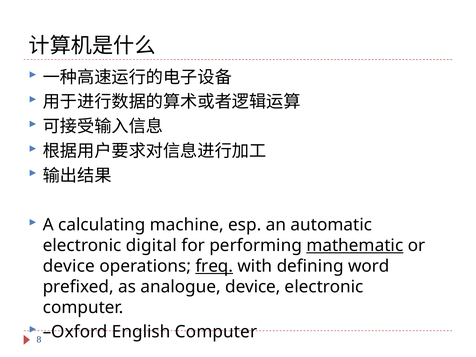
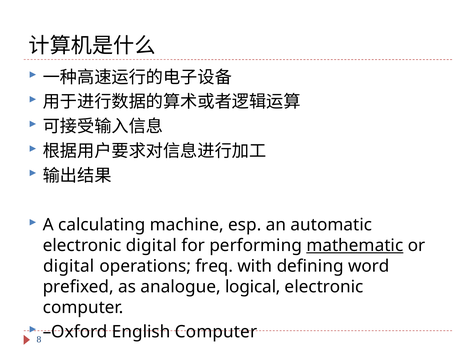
device: device -> digital (69, 266)
freq underline: present -> none (214, 266)
analogue device: device -> logical (253, 287)
